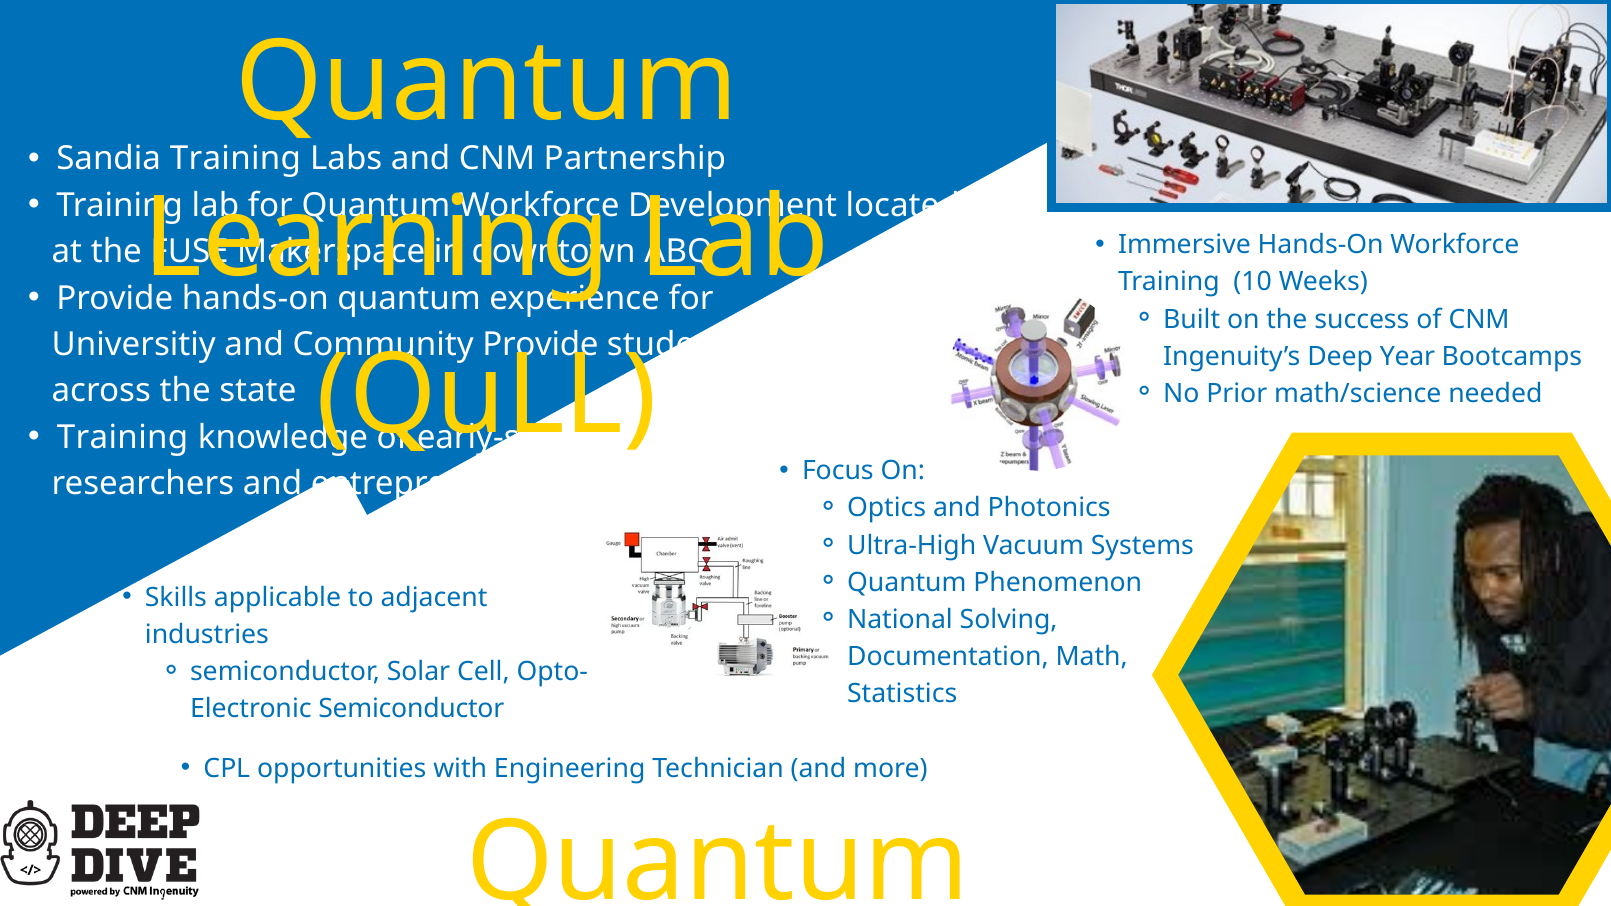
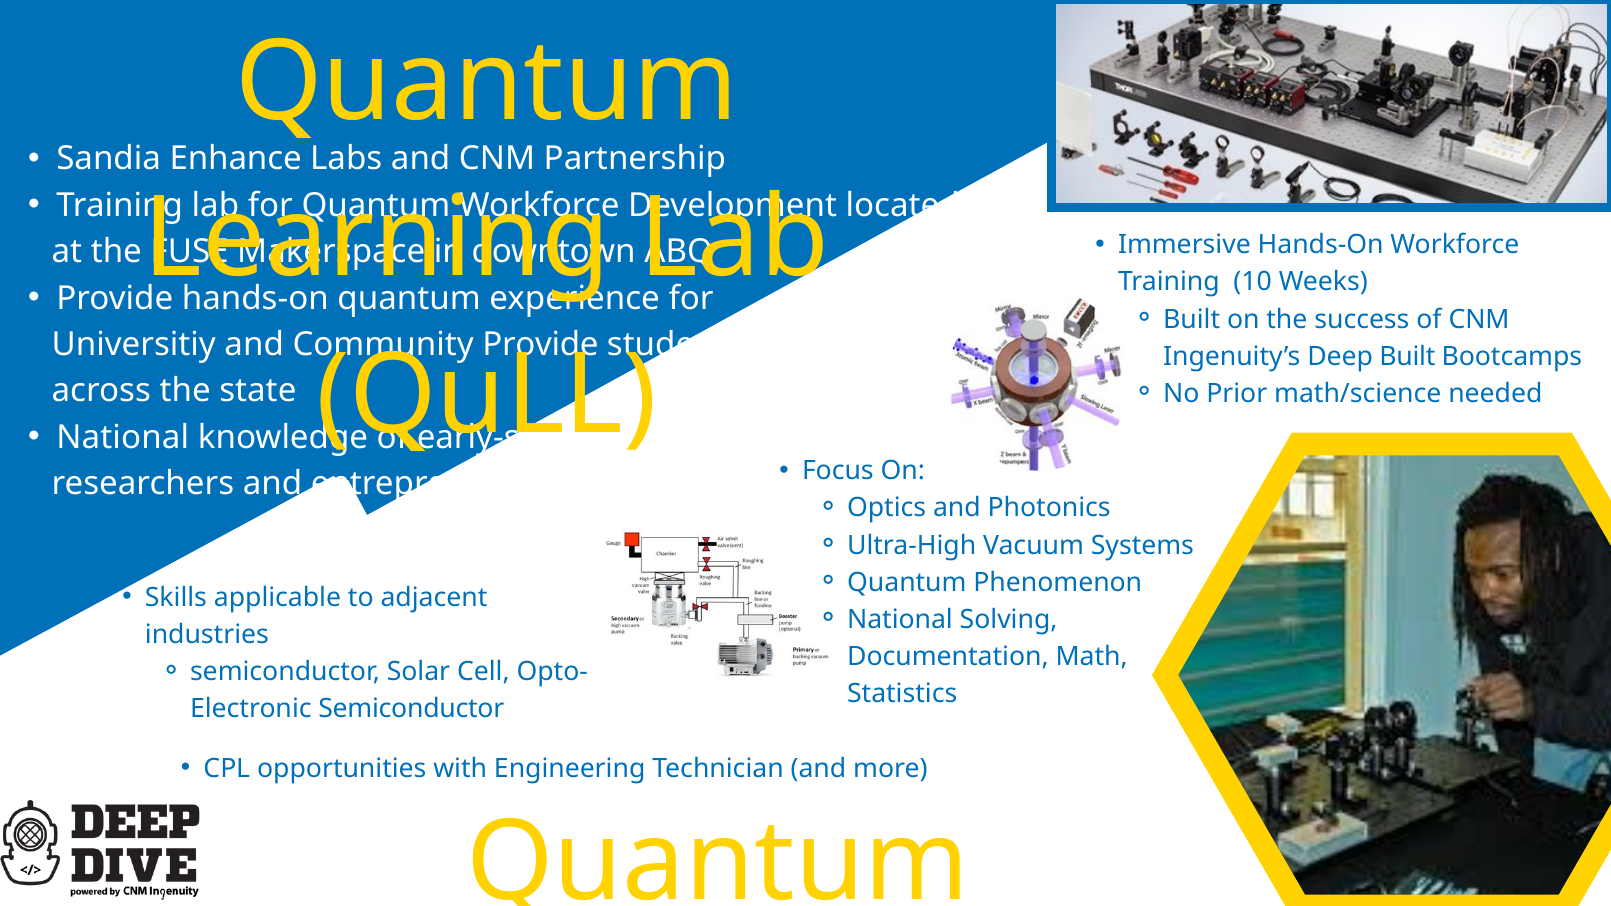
Sandia Training: Training -> Enhance (236, 159)
Deep Year: Year -> Built (1407, 357)
Training: Training -> National (123, 437)
